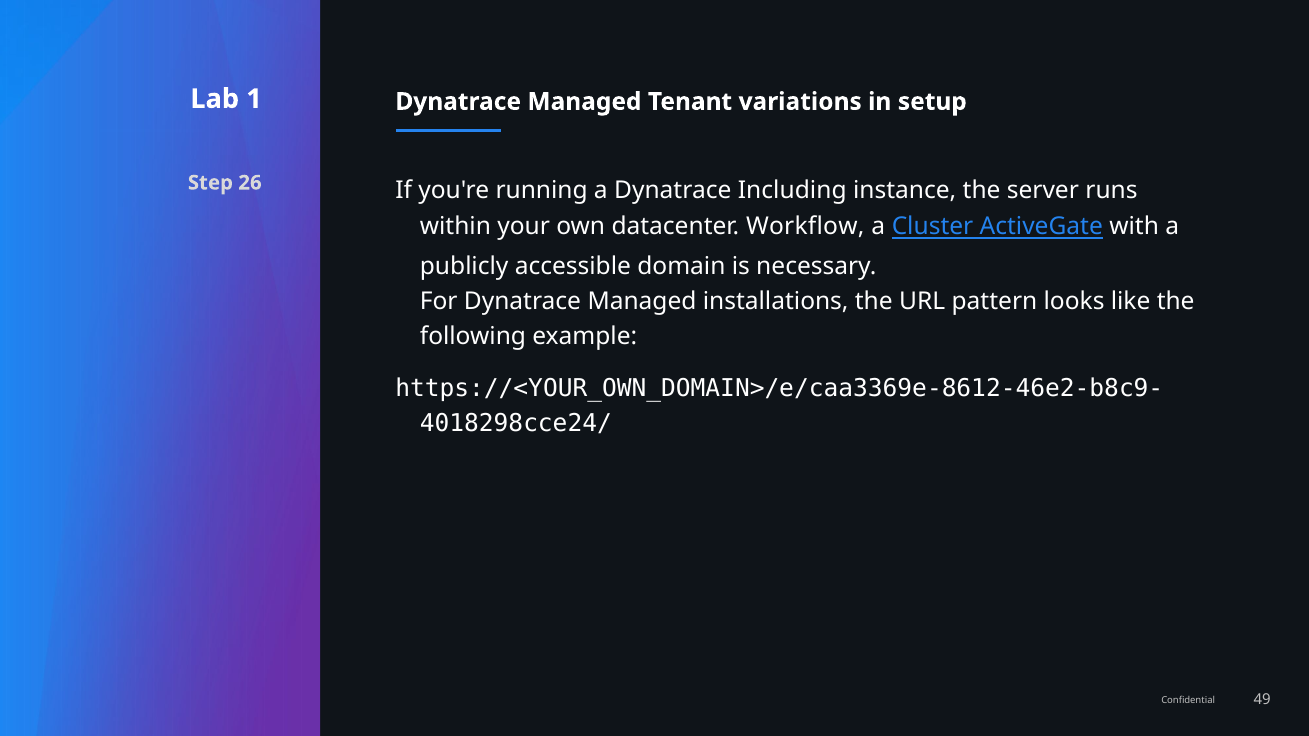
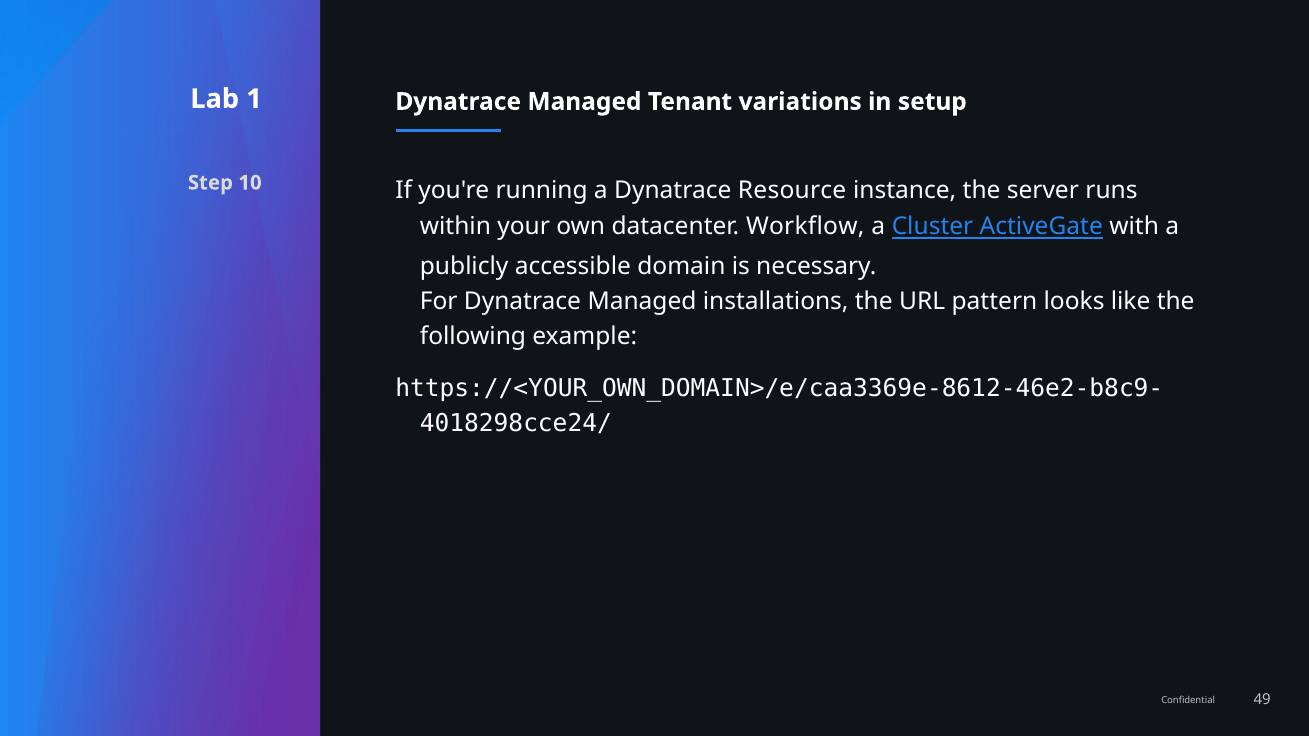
26: 26 -> 10 (250, 183)
Including: Including -> Resource (792, 191)
